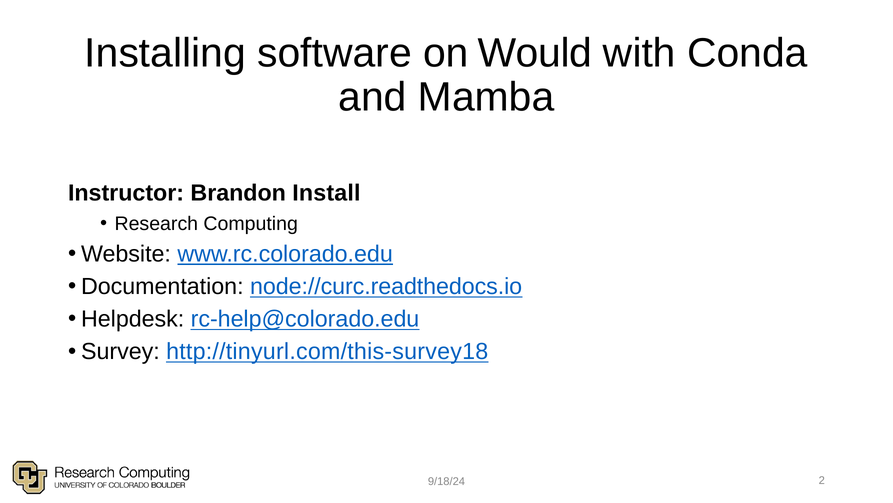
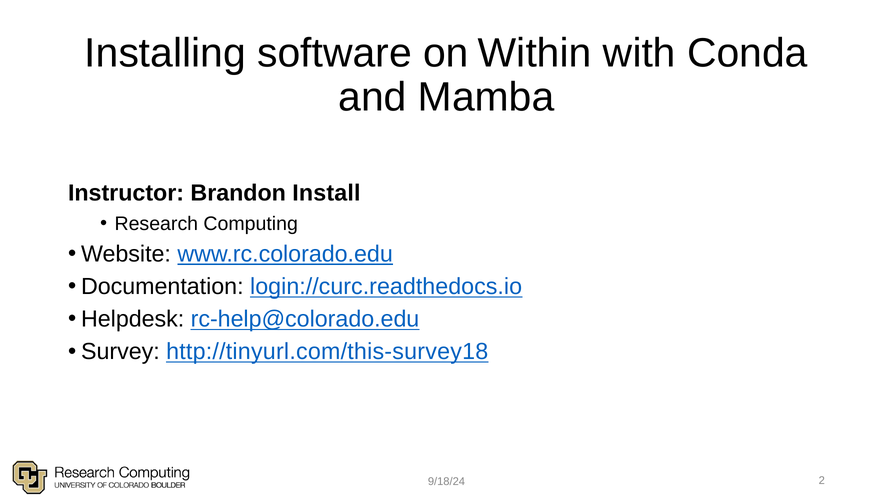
Would: Would -> Within (535, 53)
node://curc.readthedocs.io: node://curc.readthedocs.io -> login://curc.readthedocs.io (386, 286)
